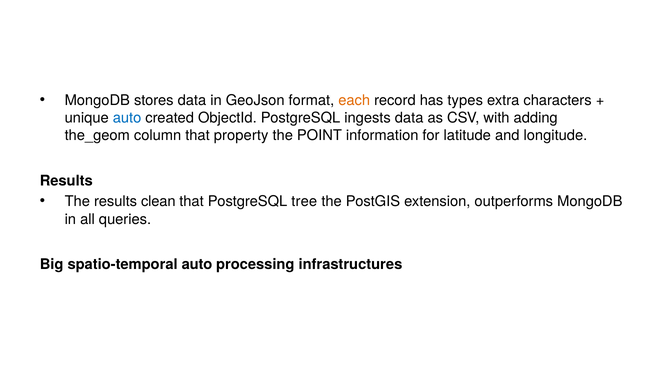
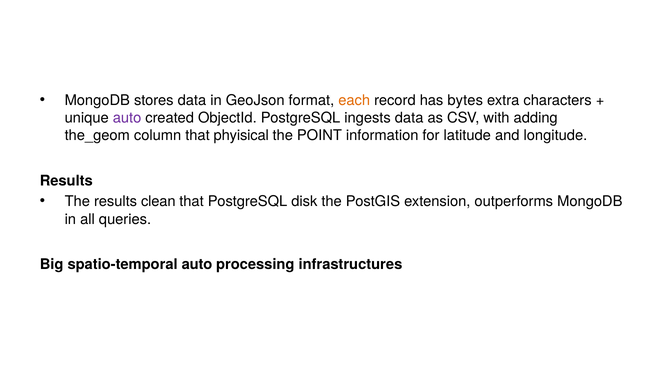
types: types -> bytes (465, 100)
auto colour: blue -> purple (127, 118)
property: property -> phyisical (241, 136)
tree: tree -> disk (304, 201)
